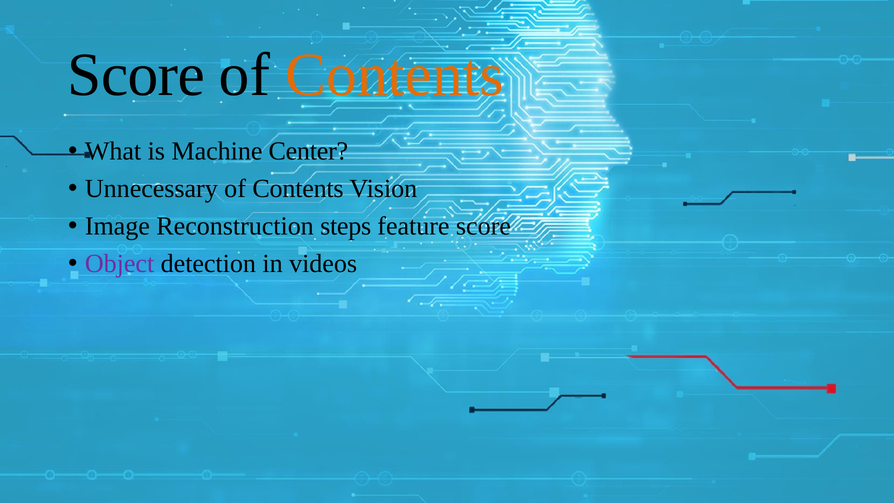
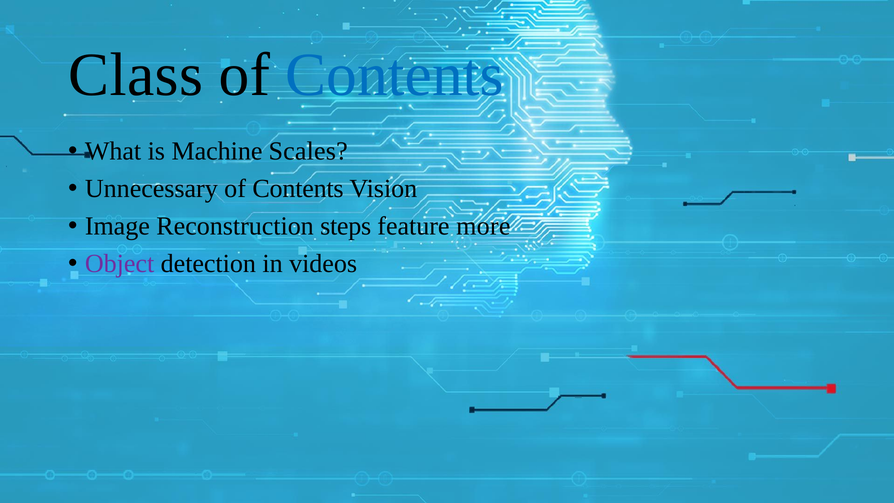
Score: Score -> Class (136, 75)
Contents colour: orange -> blue (395, 75)
Center: Center -> Scales (308, 151)
feature score: score -> more (483, 226)
